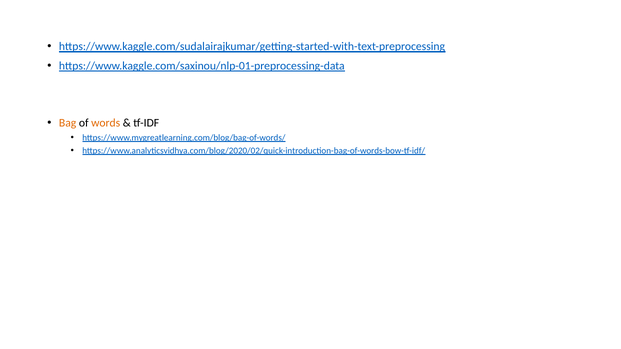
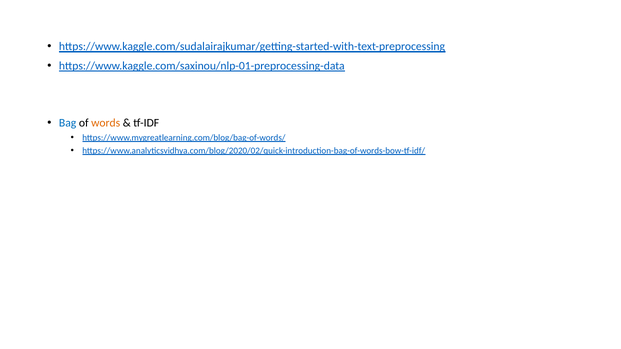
Bag colour: orange -> blue (68, 123)
